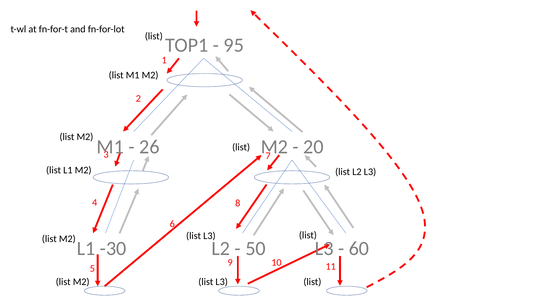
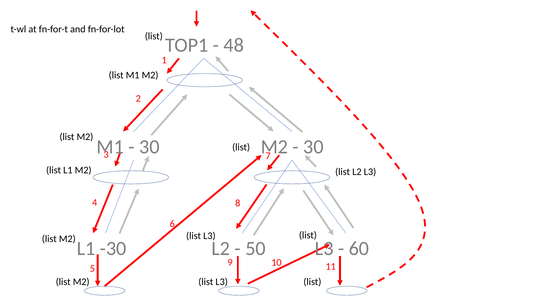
95: 95 -> 48 (234, 45)
26: 26 -> 30 (149, 147)
20: 20 -> 30 (313, 147)
